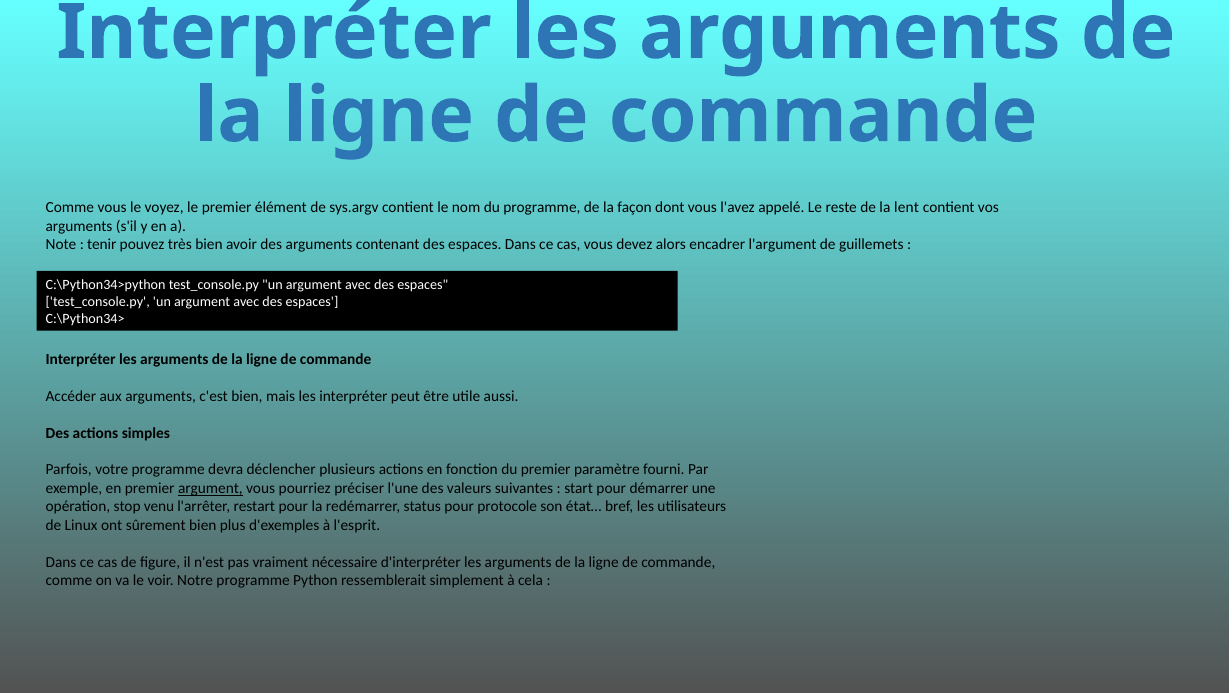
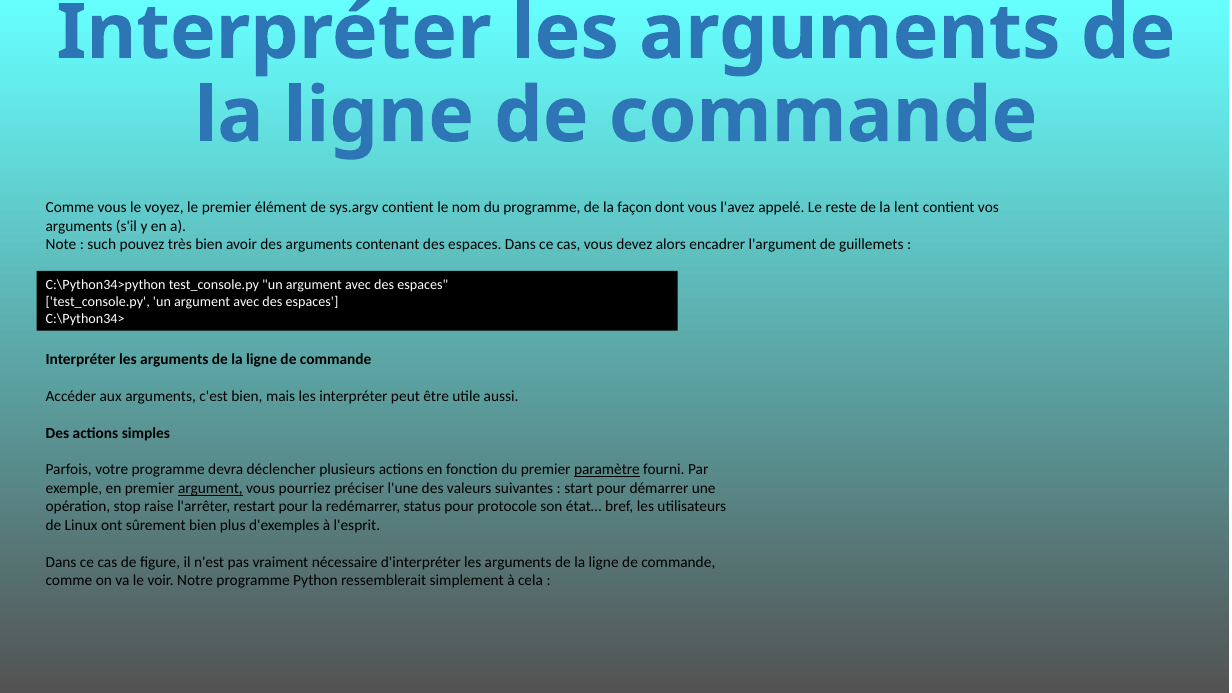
tenir: tenir -> such (102, 245)
paramètre underline: none -> present (607, 470)
venu: venu -> raise (159, 507)
